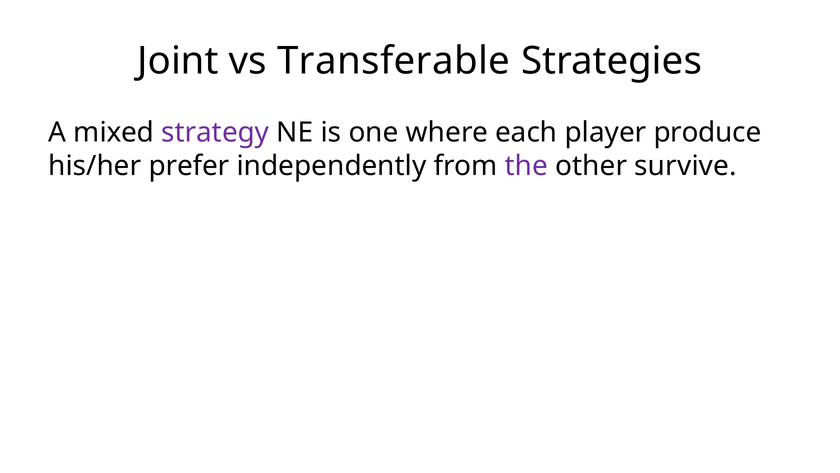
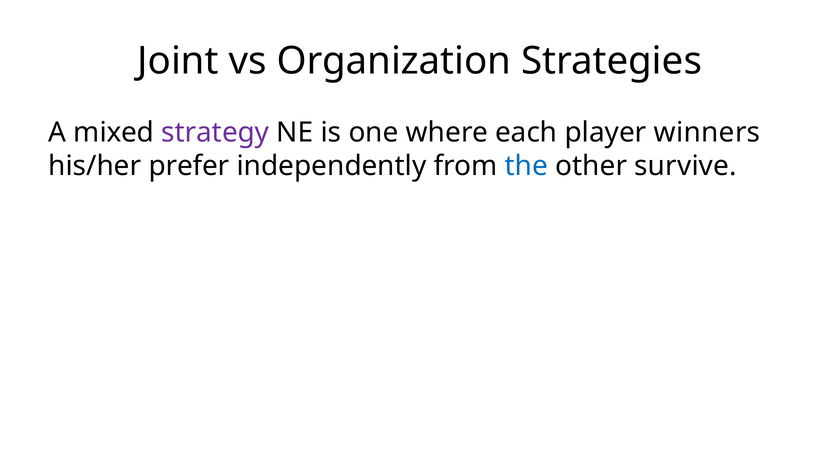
Transferable: Transferable -> Organization (394, 61)
produce: produce -> winners (707, 132)
the colour: purple -> blue (526, 166)
